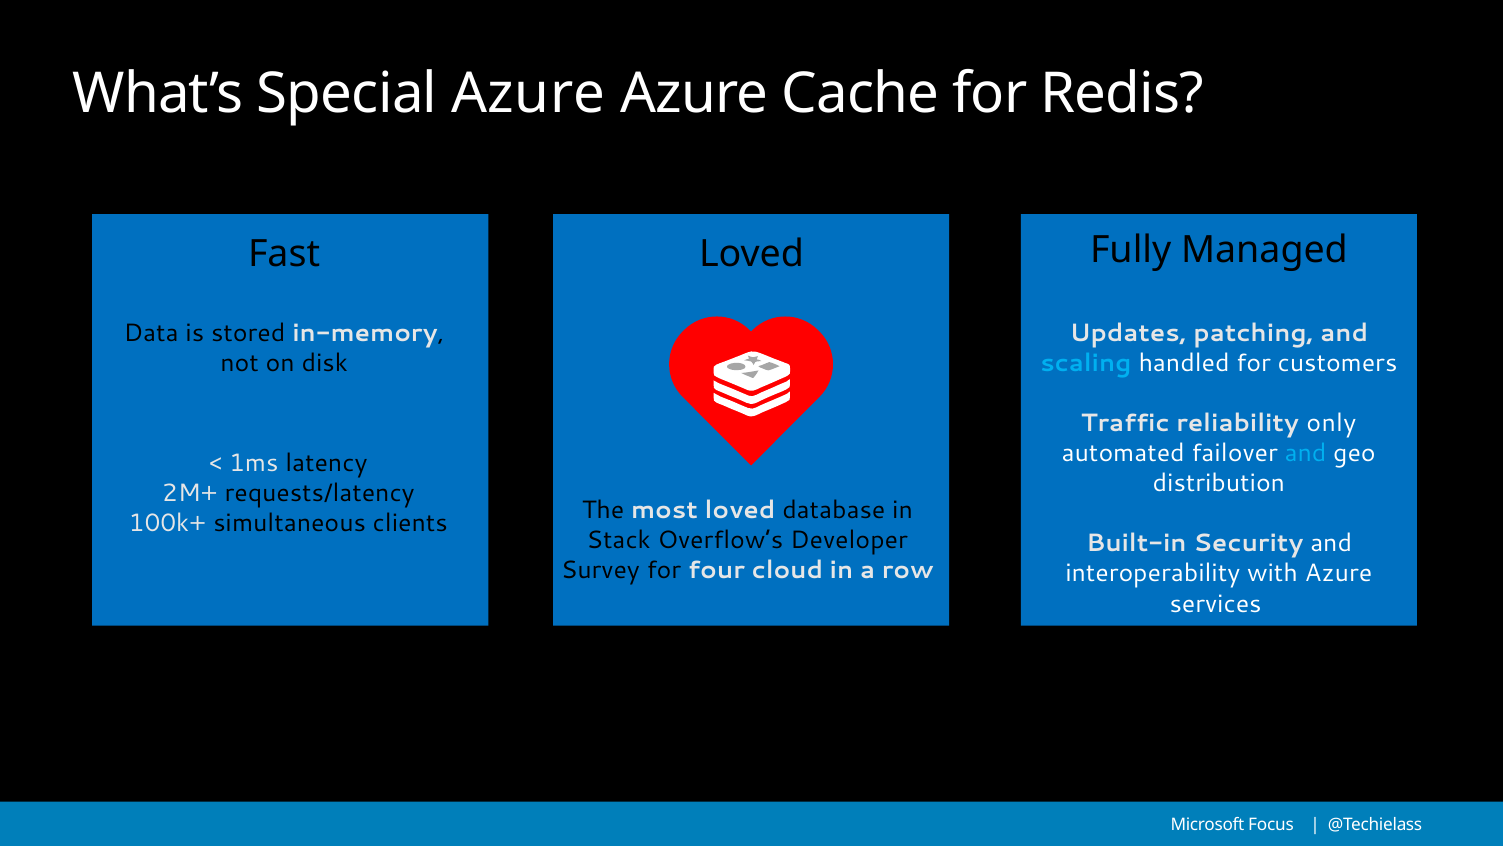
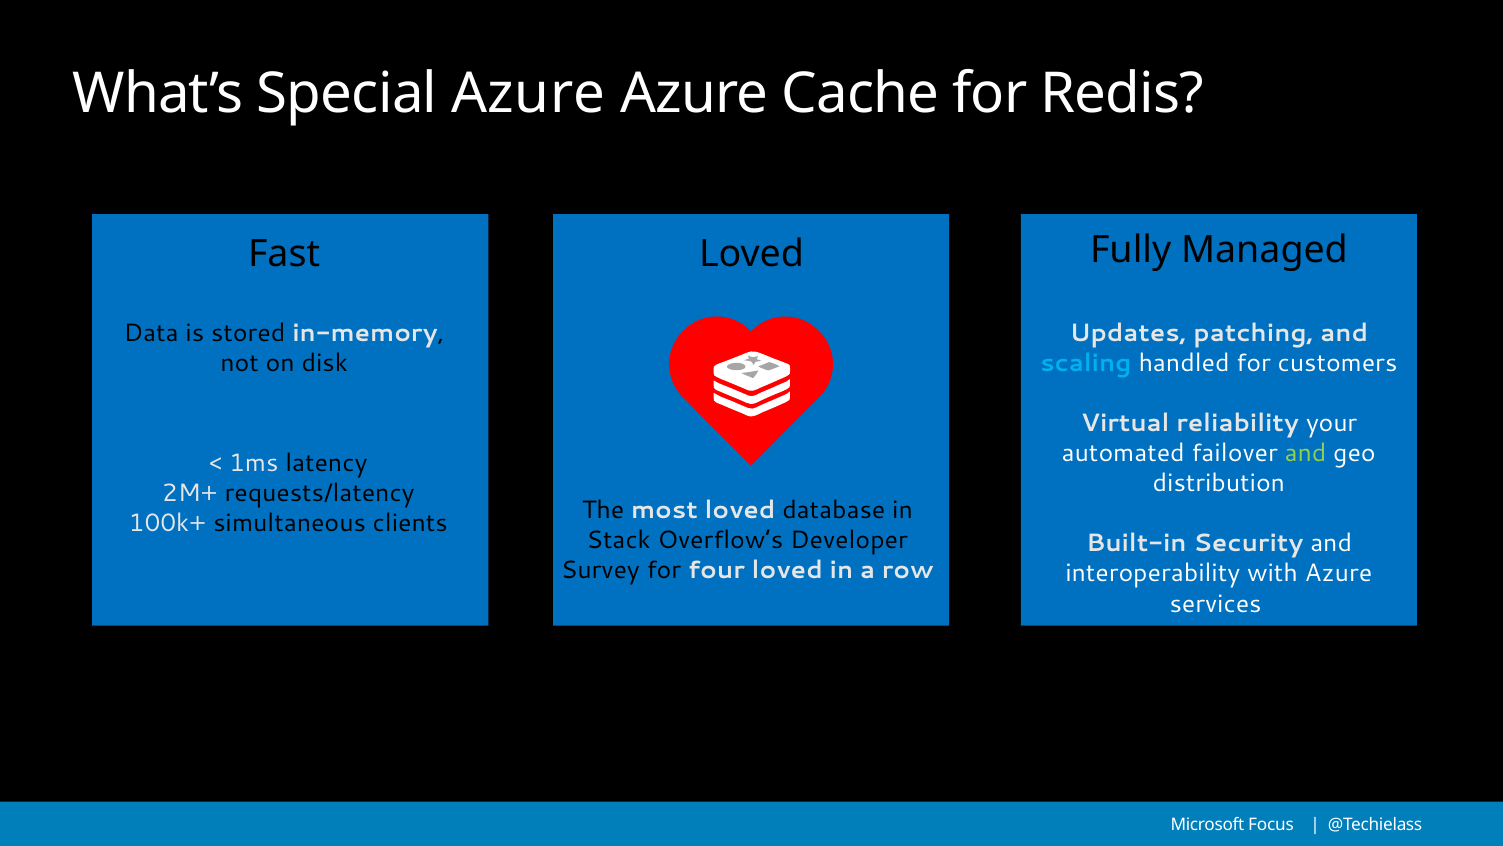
Traffic: Traffic -> Virtual (1125, 423)
only: only -> your (1332, 423)
and colour: light blue -> light green (1306, 453)
four cloud: cloud -> loved (787, 570)
